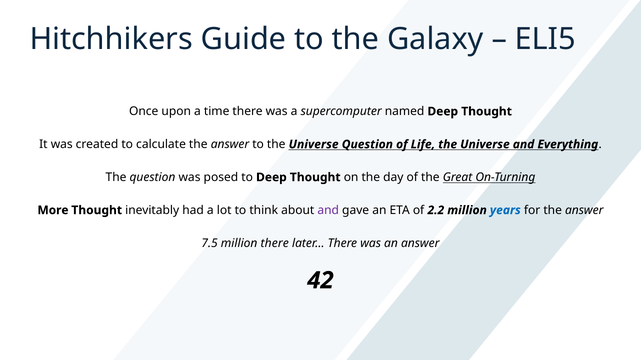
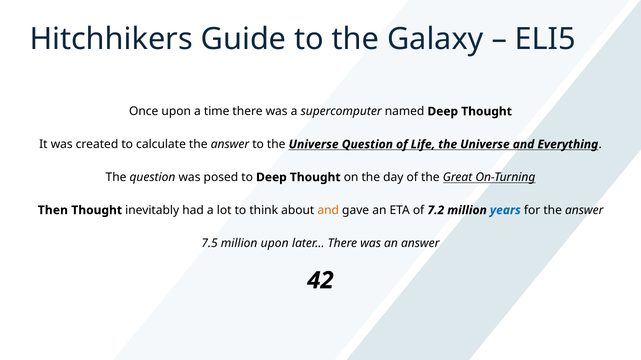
More: More -> Then (53, 211)
and colour: purple -> orange (328, 211)
2.2: 2.2 -> 7.2 (436, 211)
million there: there -> upon (275, 244)
